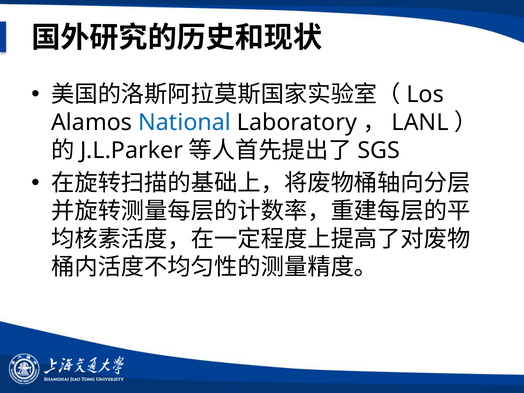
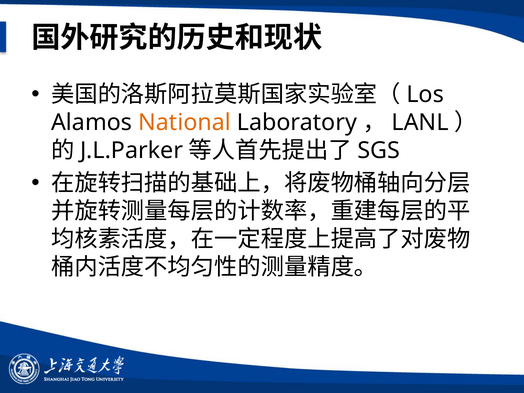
National colour: blue -> orange (185, 123)
